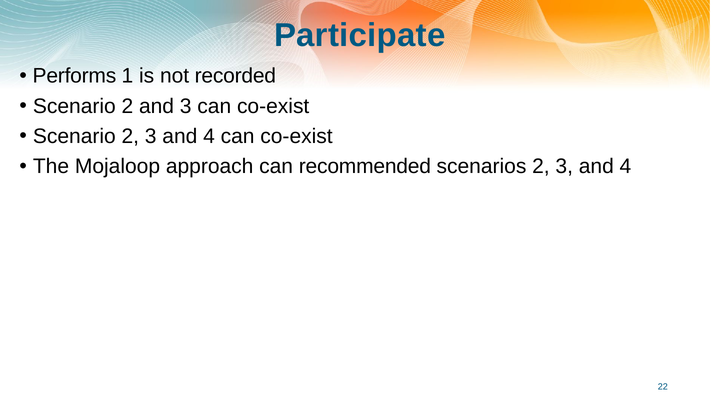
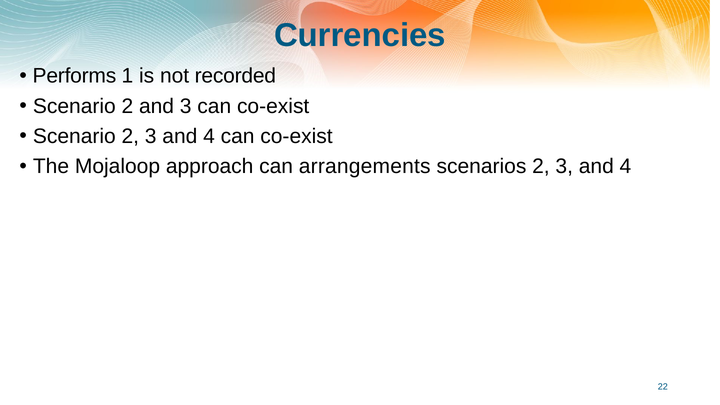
Participate: Participate -> Currencies (360, 35)
recommended: recommended -> arrangements (365, 166)
